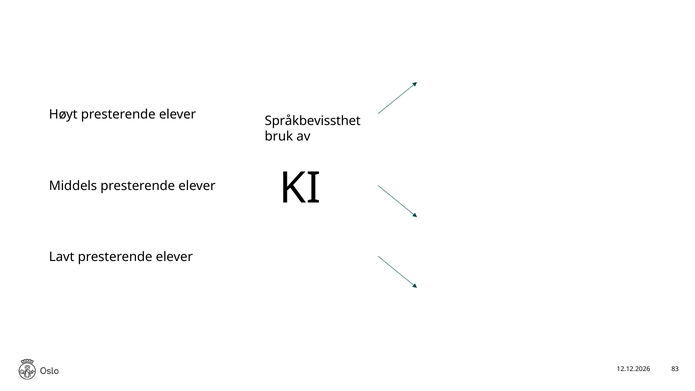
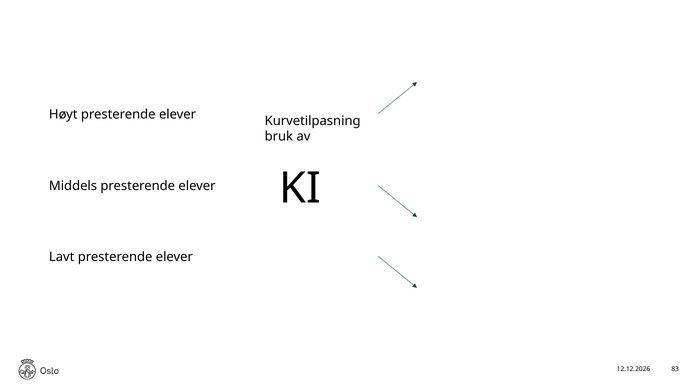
Språkbevissthet: Språkbevissthet -> Kurvetilpasning (313, 121)
